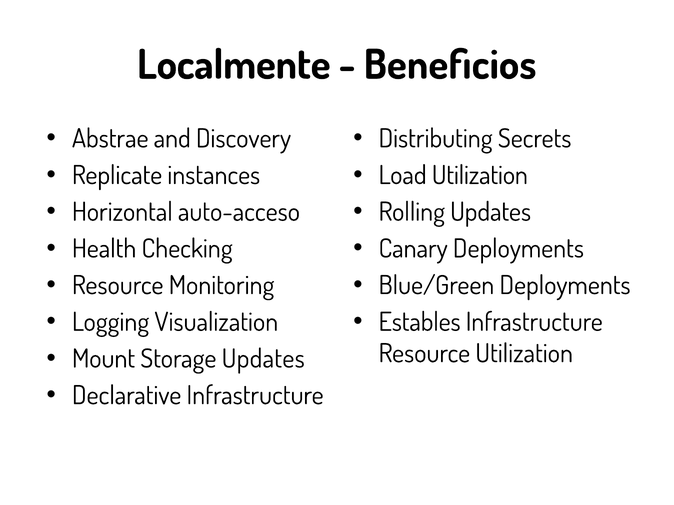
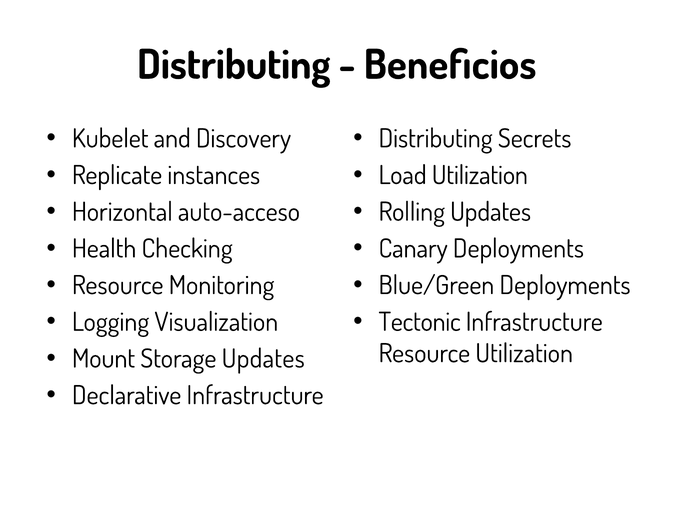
Localmente: Localmente -> Distributing (234, 65)
Abstrae: Abstrae -> Kubelet (110, 139)
Estables: Estables -> Tectonic (420, 322)
